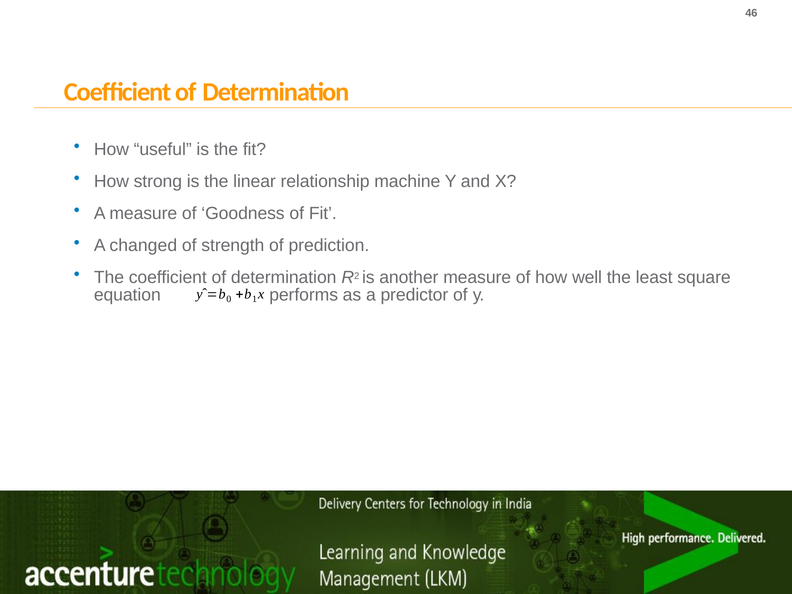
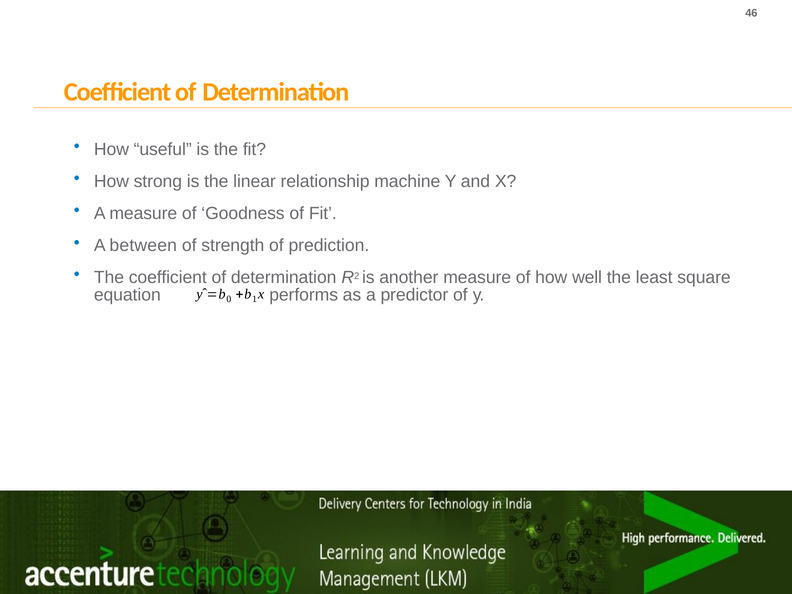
changed: changed -> between (143, 246)
